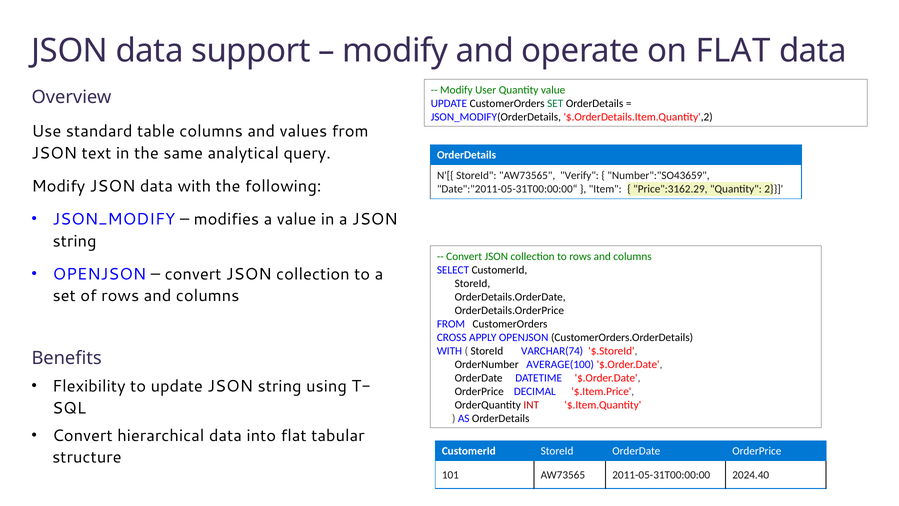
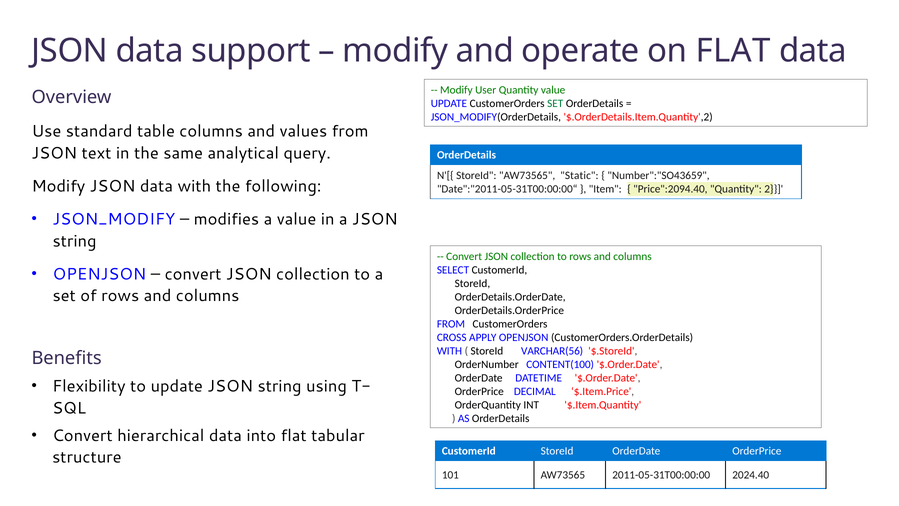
Verify: Verify -> Static (579, 175)
Price":3162.29: Price":3162.29 -> Price":2094.40 (670, 189)
VARCHAR(74: VARCHAR(74 -> VARCHAR(56 (552, 351)
AVERAGE(100: AVERAGE(100 -> CONTENT(100 (560, 364)
INT colour: red -> black (531, 405)
